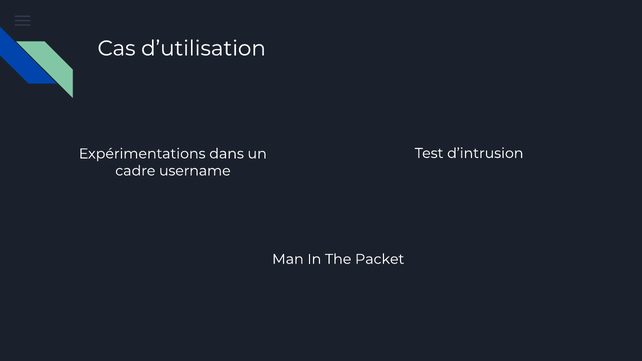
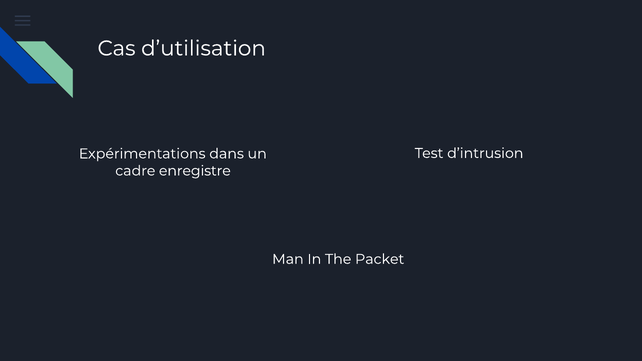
username: username -> enregistre (195, 171)
